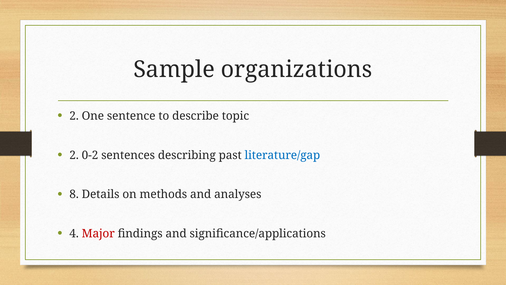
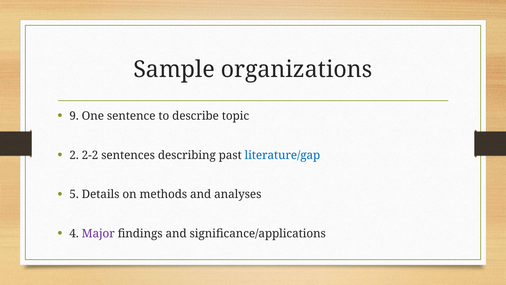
2: 2 -> 9 (74, 116)
0-2: 0-2 -> 2-2 (90, 155)
8: 8 -> 5 (74, 194)
Major colour: red -> purple (98, 233)
